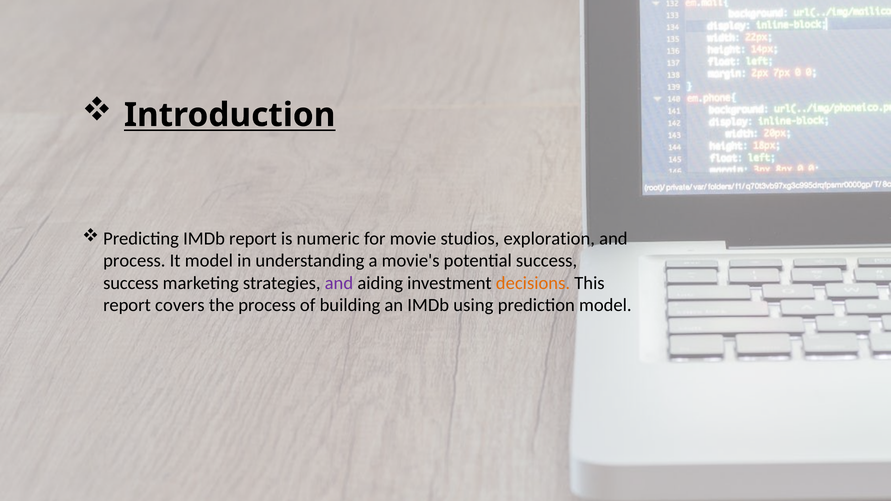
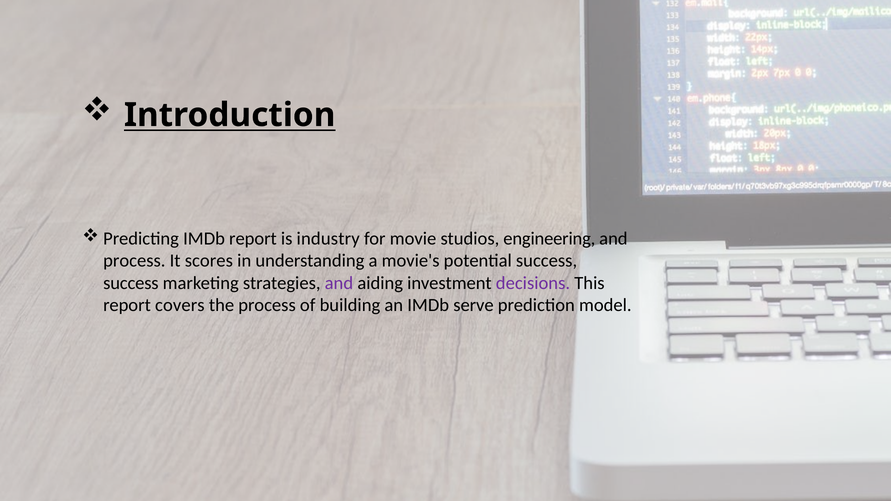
numeric: numeric -> industry (328, 239)
exploration: exploration -> engineering (549, 239)
It model: model -> scores (209, 261)
decisions colour: orange -> purple (533, 283)
using: using -> serve (473, 305)
